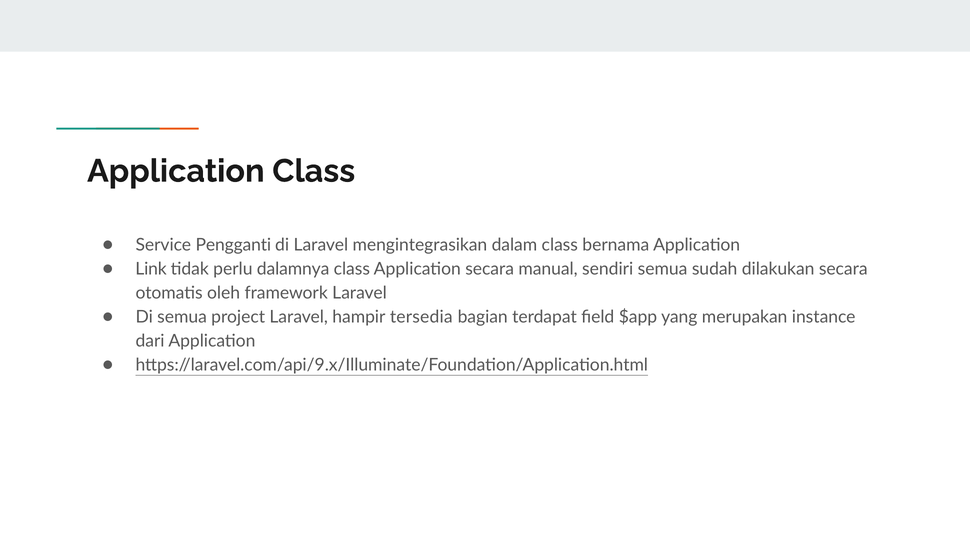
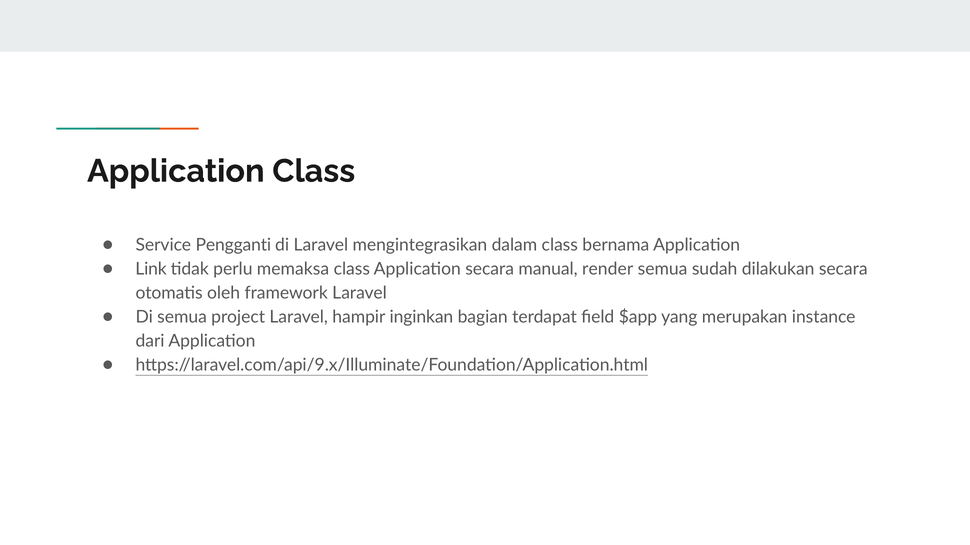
dalamnya: dalamnya -> memaksa (293, 269)
sendiri: sendiri -> render (608, 269)
tersedia: tersedia -> inginkan (421, 317)
